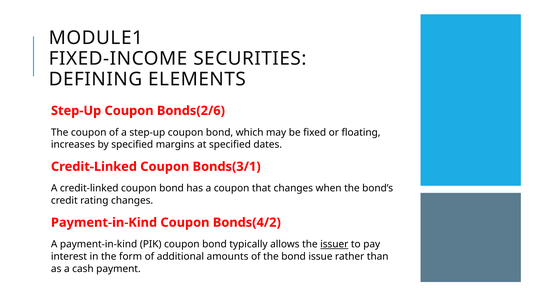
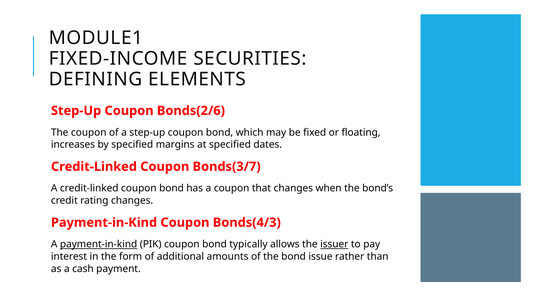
Bonds(3/1: Bonds(3/1 -> Bonds(3/7 (227, 167)
Bonds(4/2: Bonds(4/2 -> Bonds(4/3 (247, 222)
payment-in-kind underline: none -> present (99, 244)
